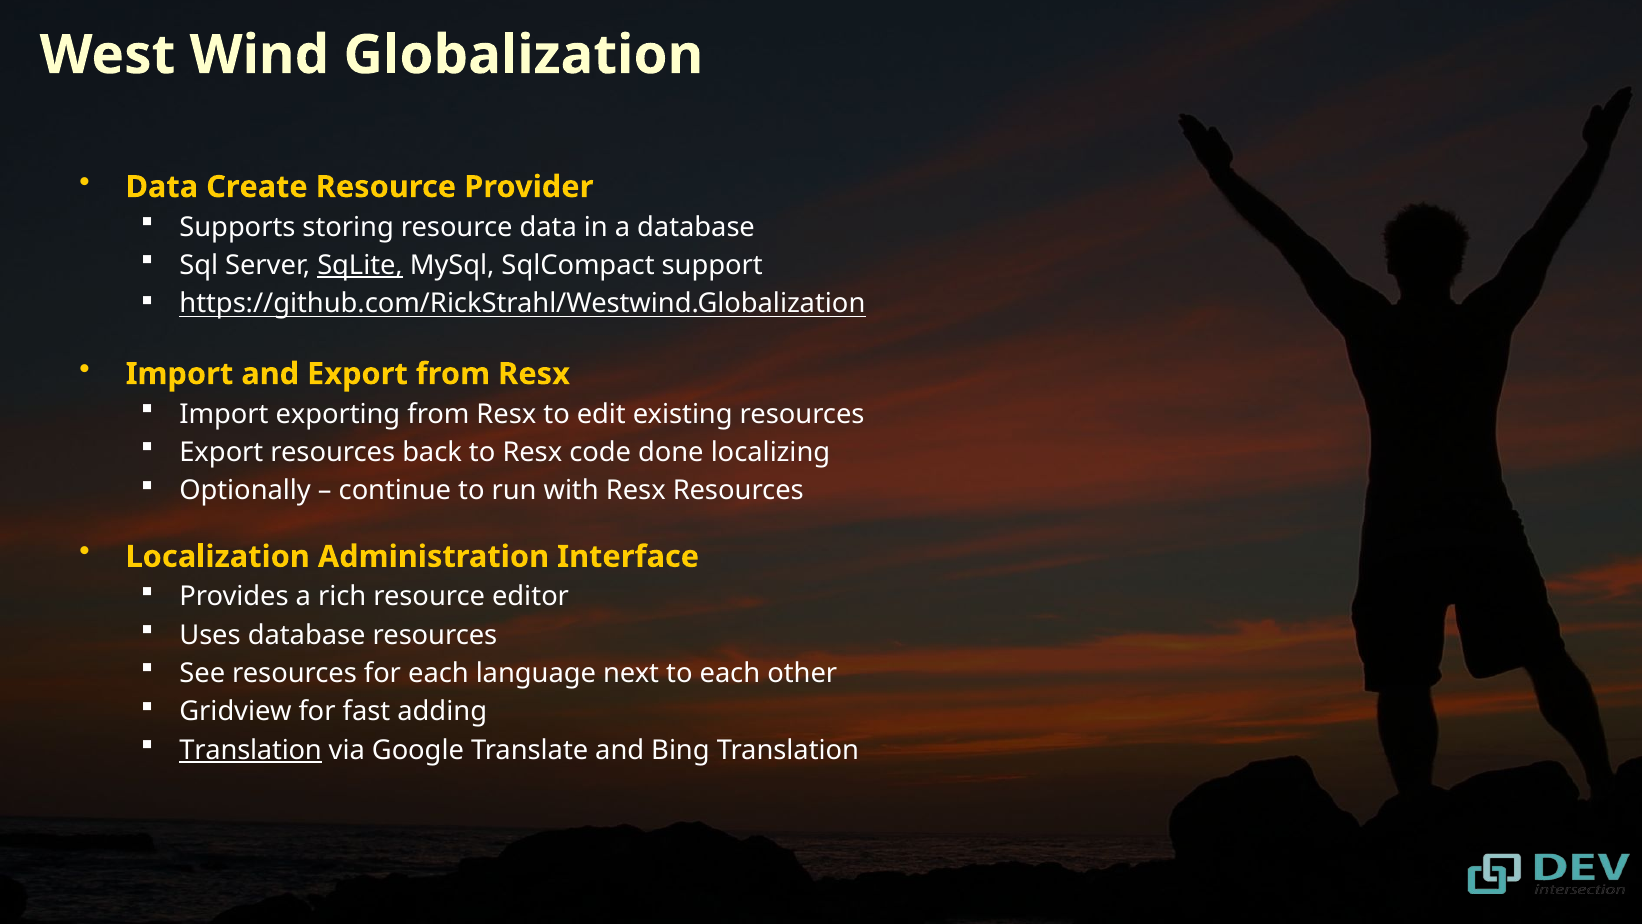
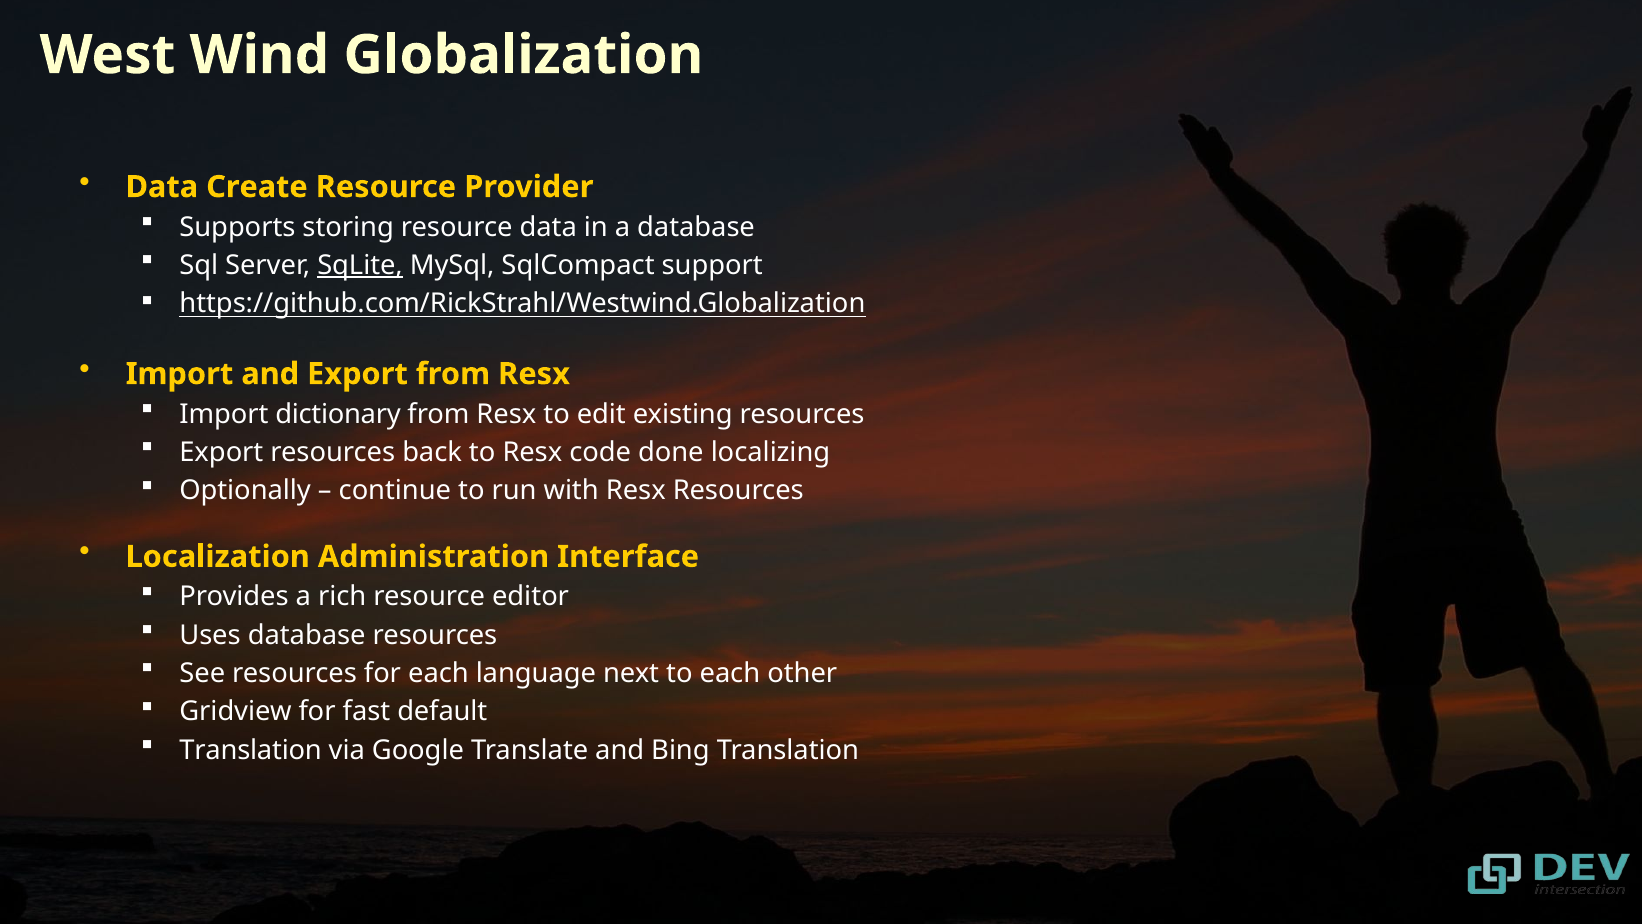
exporting: exporting -> dictionary (338, 414)
adding: adding -> default (442, 711)
Translation underline: present -> none (251, 750)
